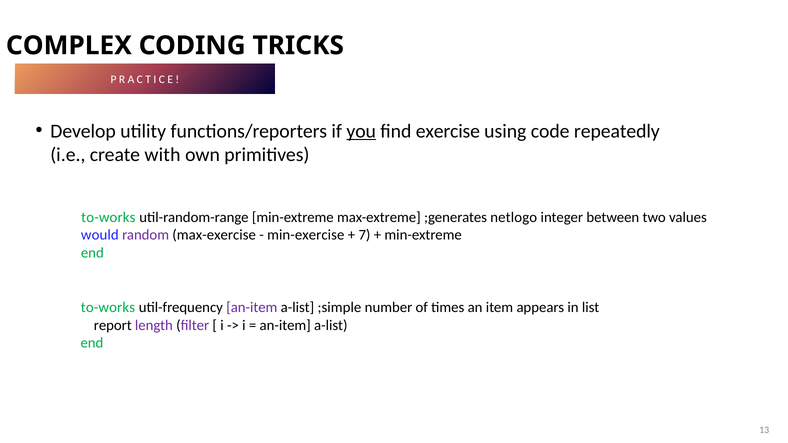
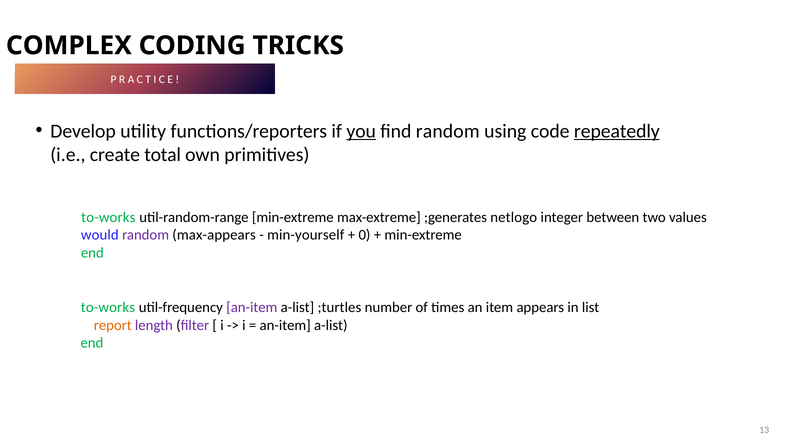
find exercise: exercise -> random (448, 131)
repeatedly underline: none -> present (617, 131)
with: with -> total (163, 155)
max-exercise: max-exercise -> max-appears (214, 235)
min-exercise: min-exercise -> min-yourself (306, 235)
7: 7 -> 0 (364, 235)
;simple: ;simple -> ;turtles (339, 308)
report colour: black -> orange (113, 325)
